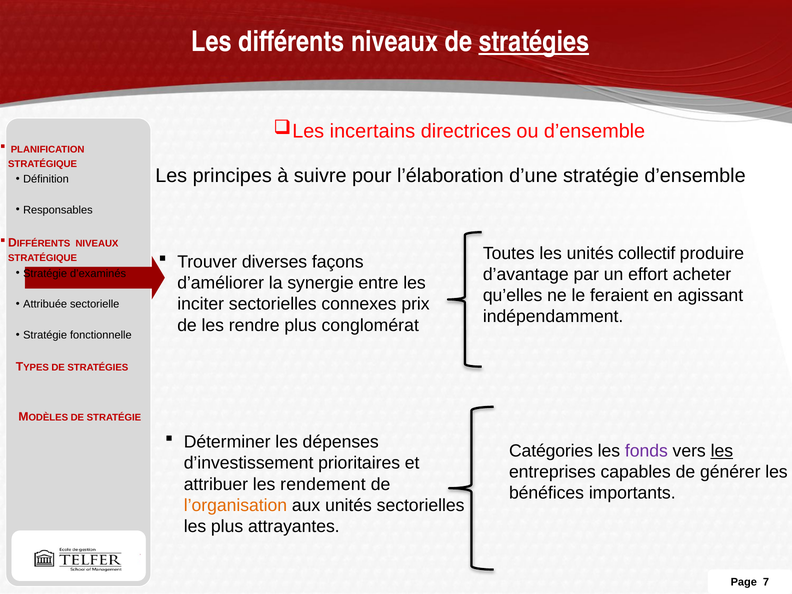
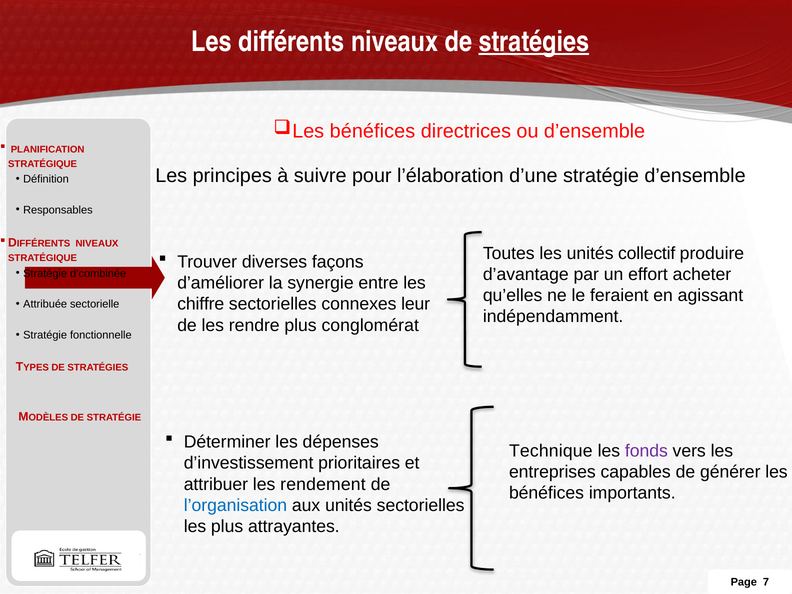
incertains: incertains -> bénéfices (372, 131)
d’examinés: d’examinés -> d’combinée (98, 273)
inciter: inciter -> chiffre (201, 304)
prix: prix -> leur (416, 304)
Catégories: Catégories -> Technique (551, 451)
les underline: present -> none (722, 451)
l’organisation colour: orange -> blue (235, 505)
